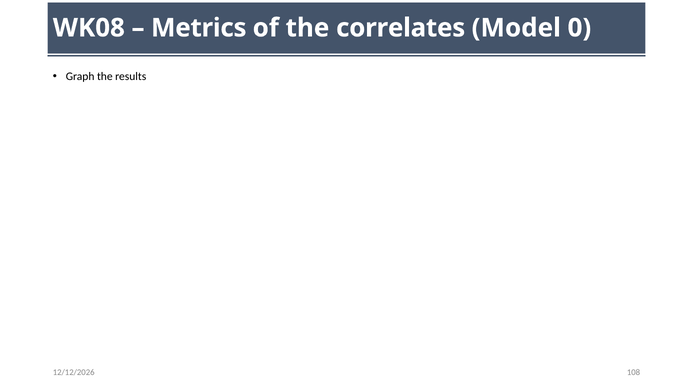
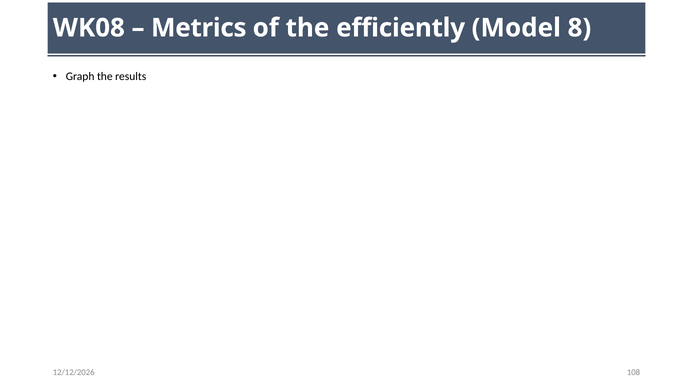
correlates: correlates -> efficiently (401, 28)
0: 0 -> 8 (579, 28)
